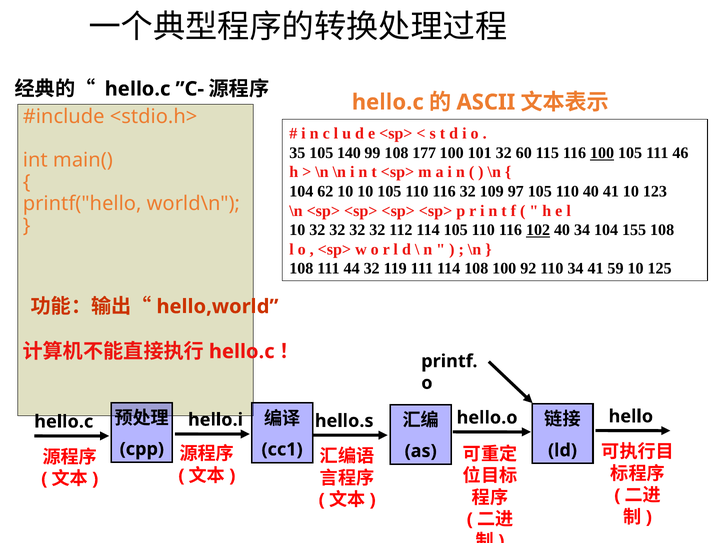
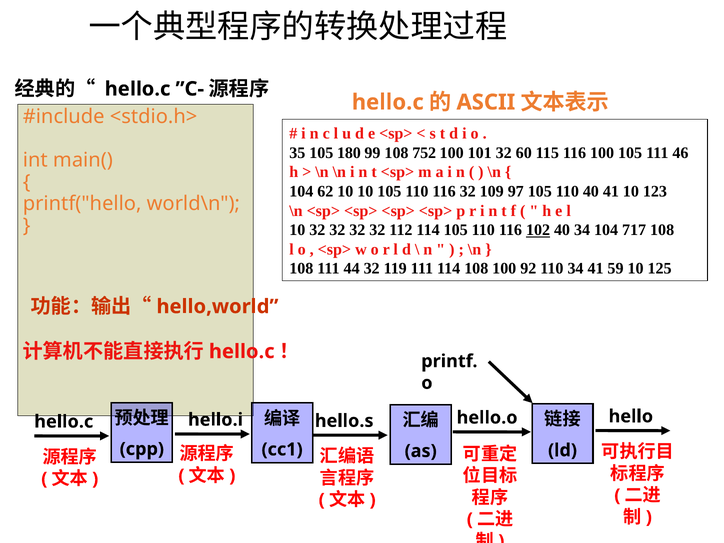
140: 140 -> 180 (349, 153)
177: 177 -> 752 (424, 153)
100 underline: present -> none (602, 153)
155: 155 -> 717 (634, 230)
